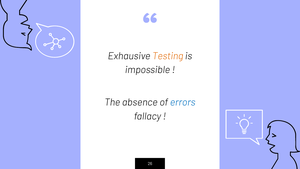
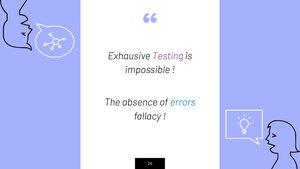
Testing colour: orange -> purple (168, 56)
